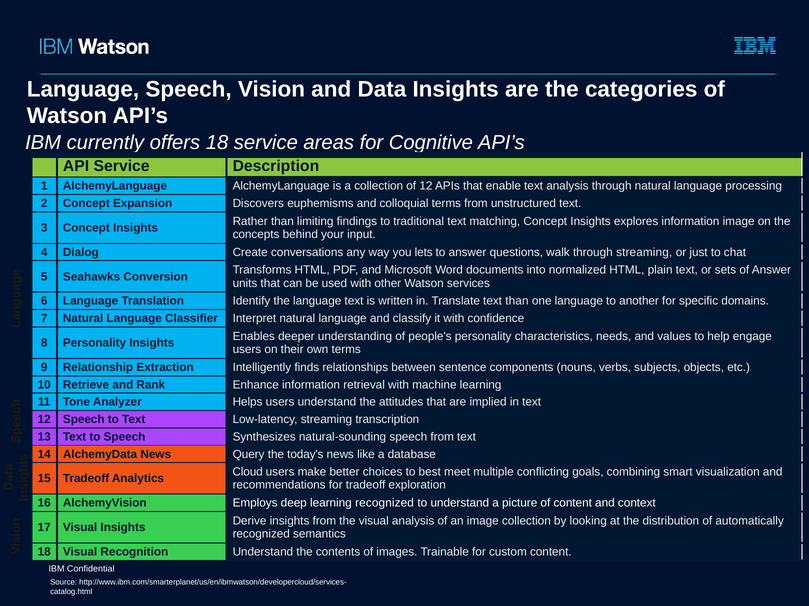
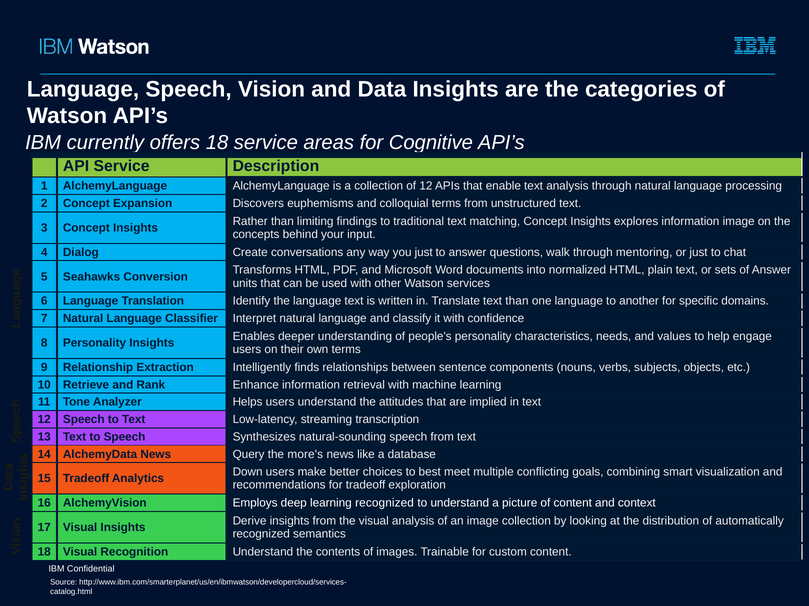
you lets: lets -> just (424, 253)
through streaming: streaming -> mentoring (644, 253)
today's: today's -> more's (305, 455)
Cloud: Cloud -> Down (248, 473)
